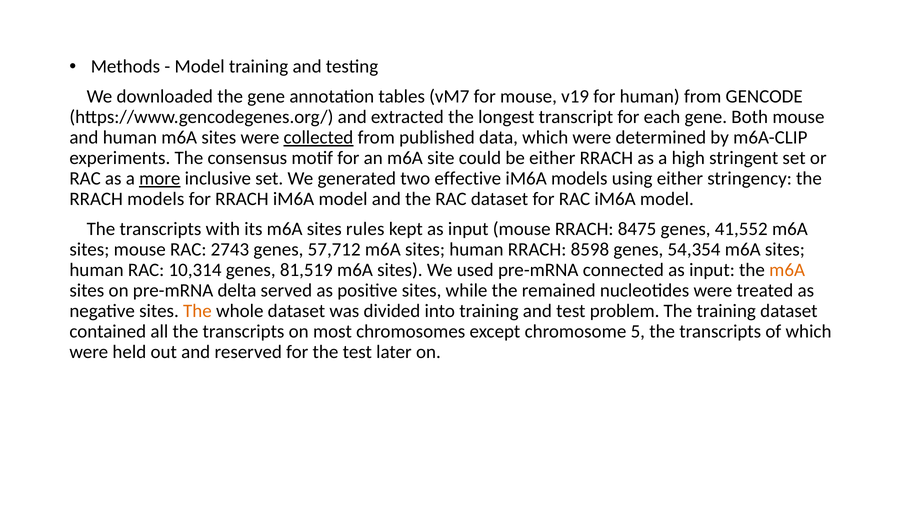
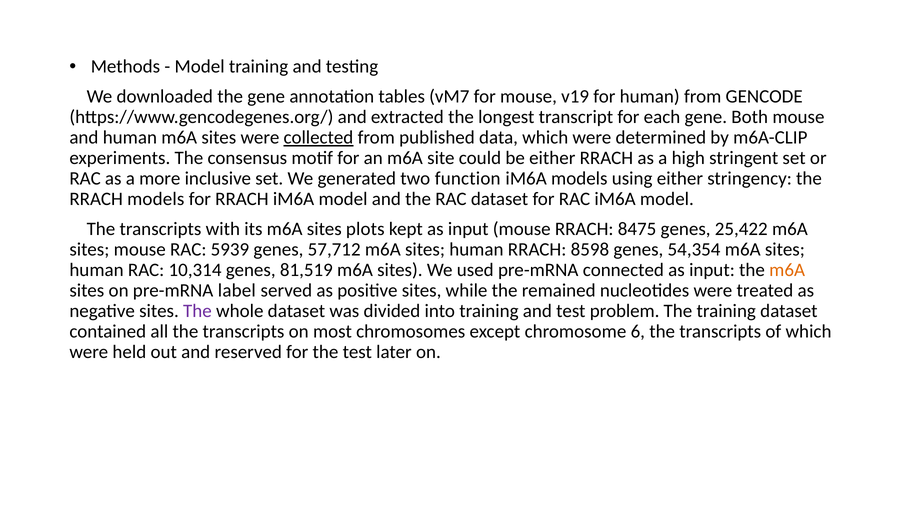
more underline: present -> none (160, 179)
effective: effective -> function (468, 179)
rules: rules -> plots (365, 229)
41,552: 41,552 -> 25,422 (741, 229)
2743: 2743 -> 5939 (230, 250)
delta: delta -> label (237, 291)
The colour: orange -> purple (197, 311)
5: 5 -> 6 (638, 332)
